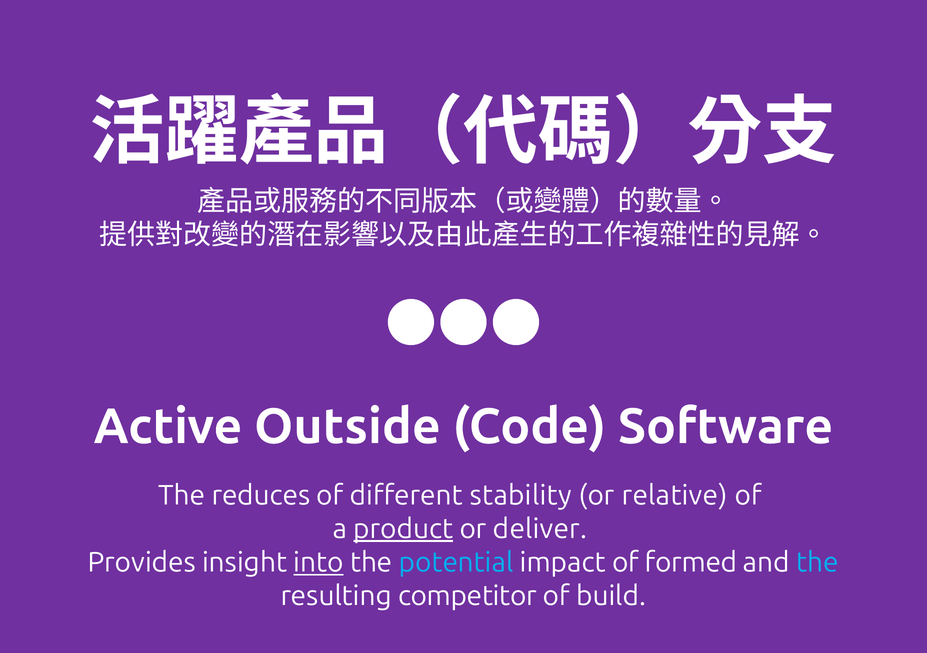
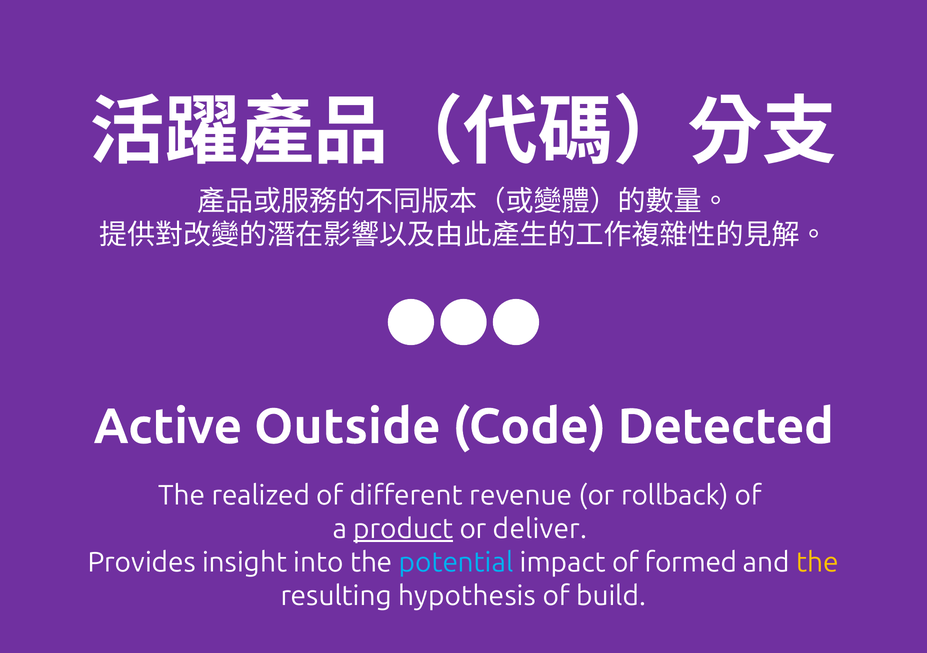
Software: Software -> Detected (726, 427)
reduces: reduces -> realized (261, 496)
stability: stability -> revenue (521, 496)
relative: relative -> rollback (675, 496)
into underline: present -> none (319, 563)
the colour: light blue -> yellow (817, 563)
competitor: competitor -> hypothesis (467, 597)
